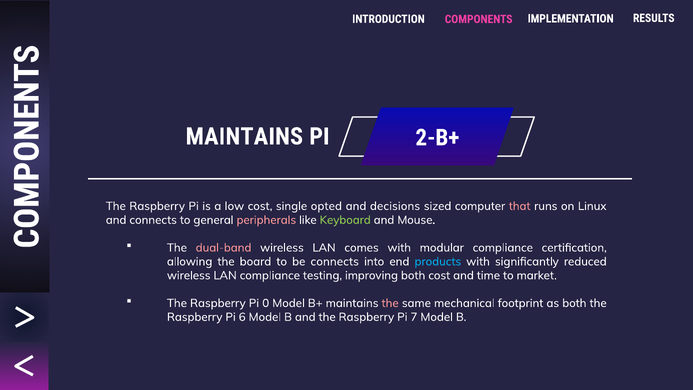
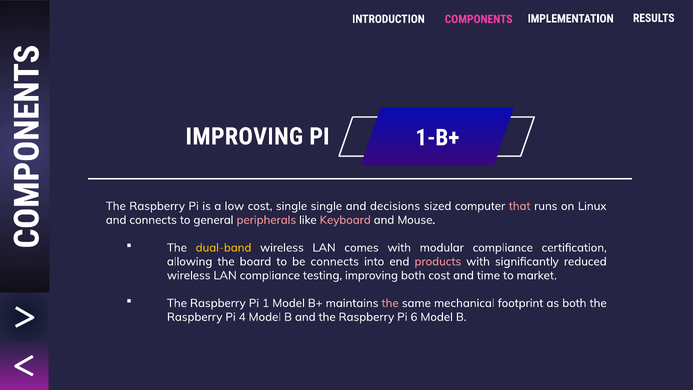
MAINTAINS: MAINTAINS -> IMPROVING (244, 136)
2-B+: 2-B+ -> 1-B+ (437, 138)
single opted: opted -> single (326, 206)
Keyboard colour: light green -> pink (345, 220)
dual-band colour: pink -> yellow (224, 248)
products colour: light blue -> pink (438, 261)
0: 0 -> 1 (266, 303)
6: 6 -> 4 (242, 317)
7: 7 -> 6 (414, 317)
